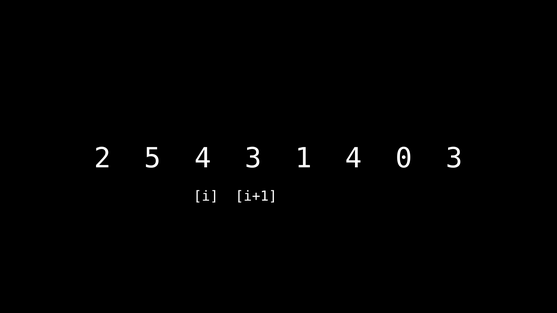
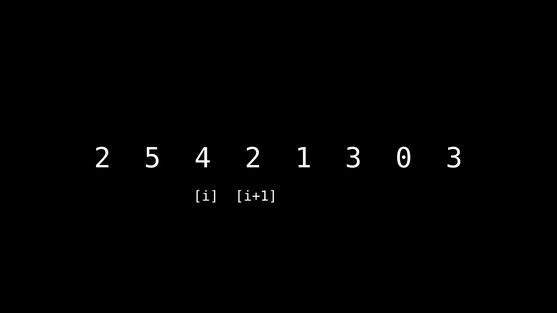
4 3: 3 -> 2 (253, 159)
1 4: 4 -> 3 (354, 159)
